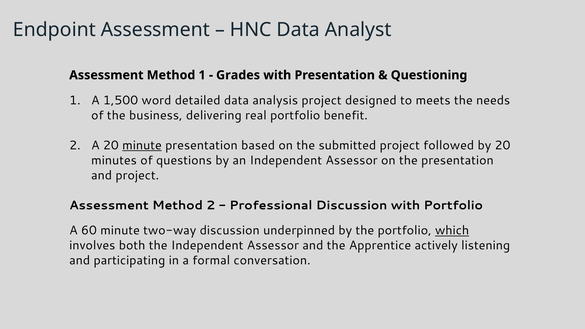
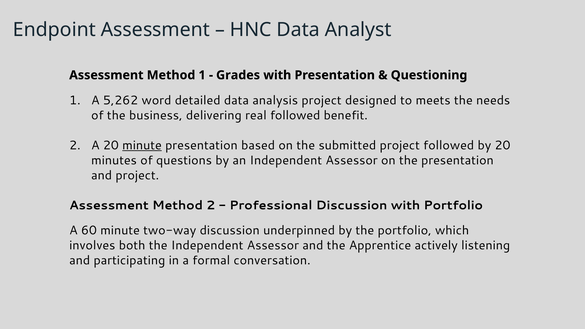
1,500: 1,500 -> 5,262 (121, 100)
real portfolio: portfolio -> followed (295, 115)
which underline: present -> none (452, 231)
